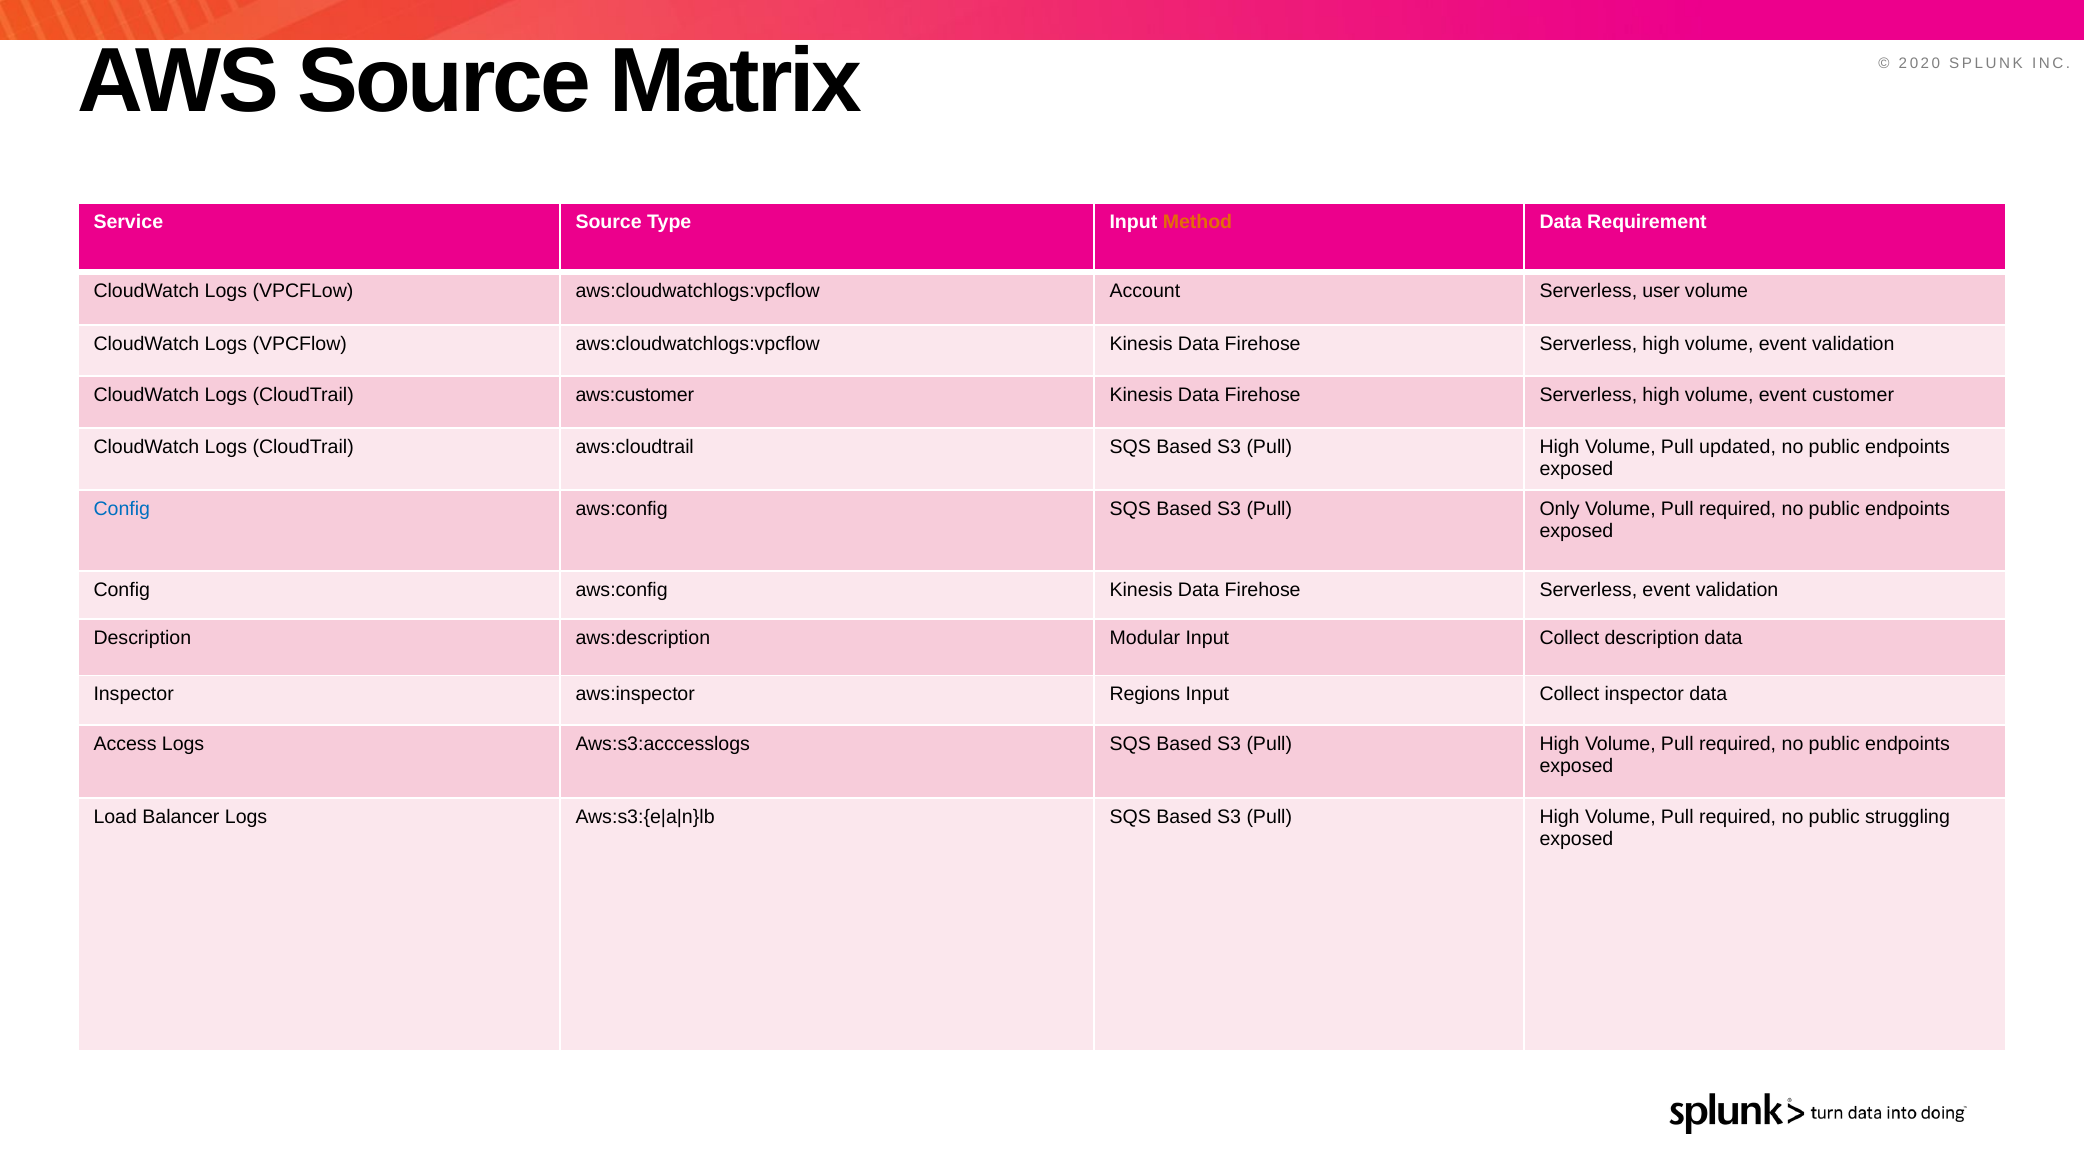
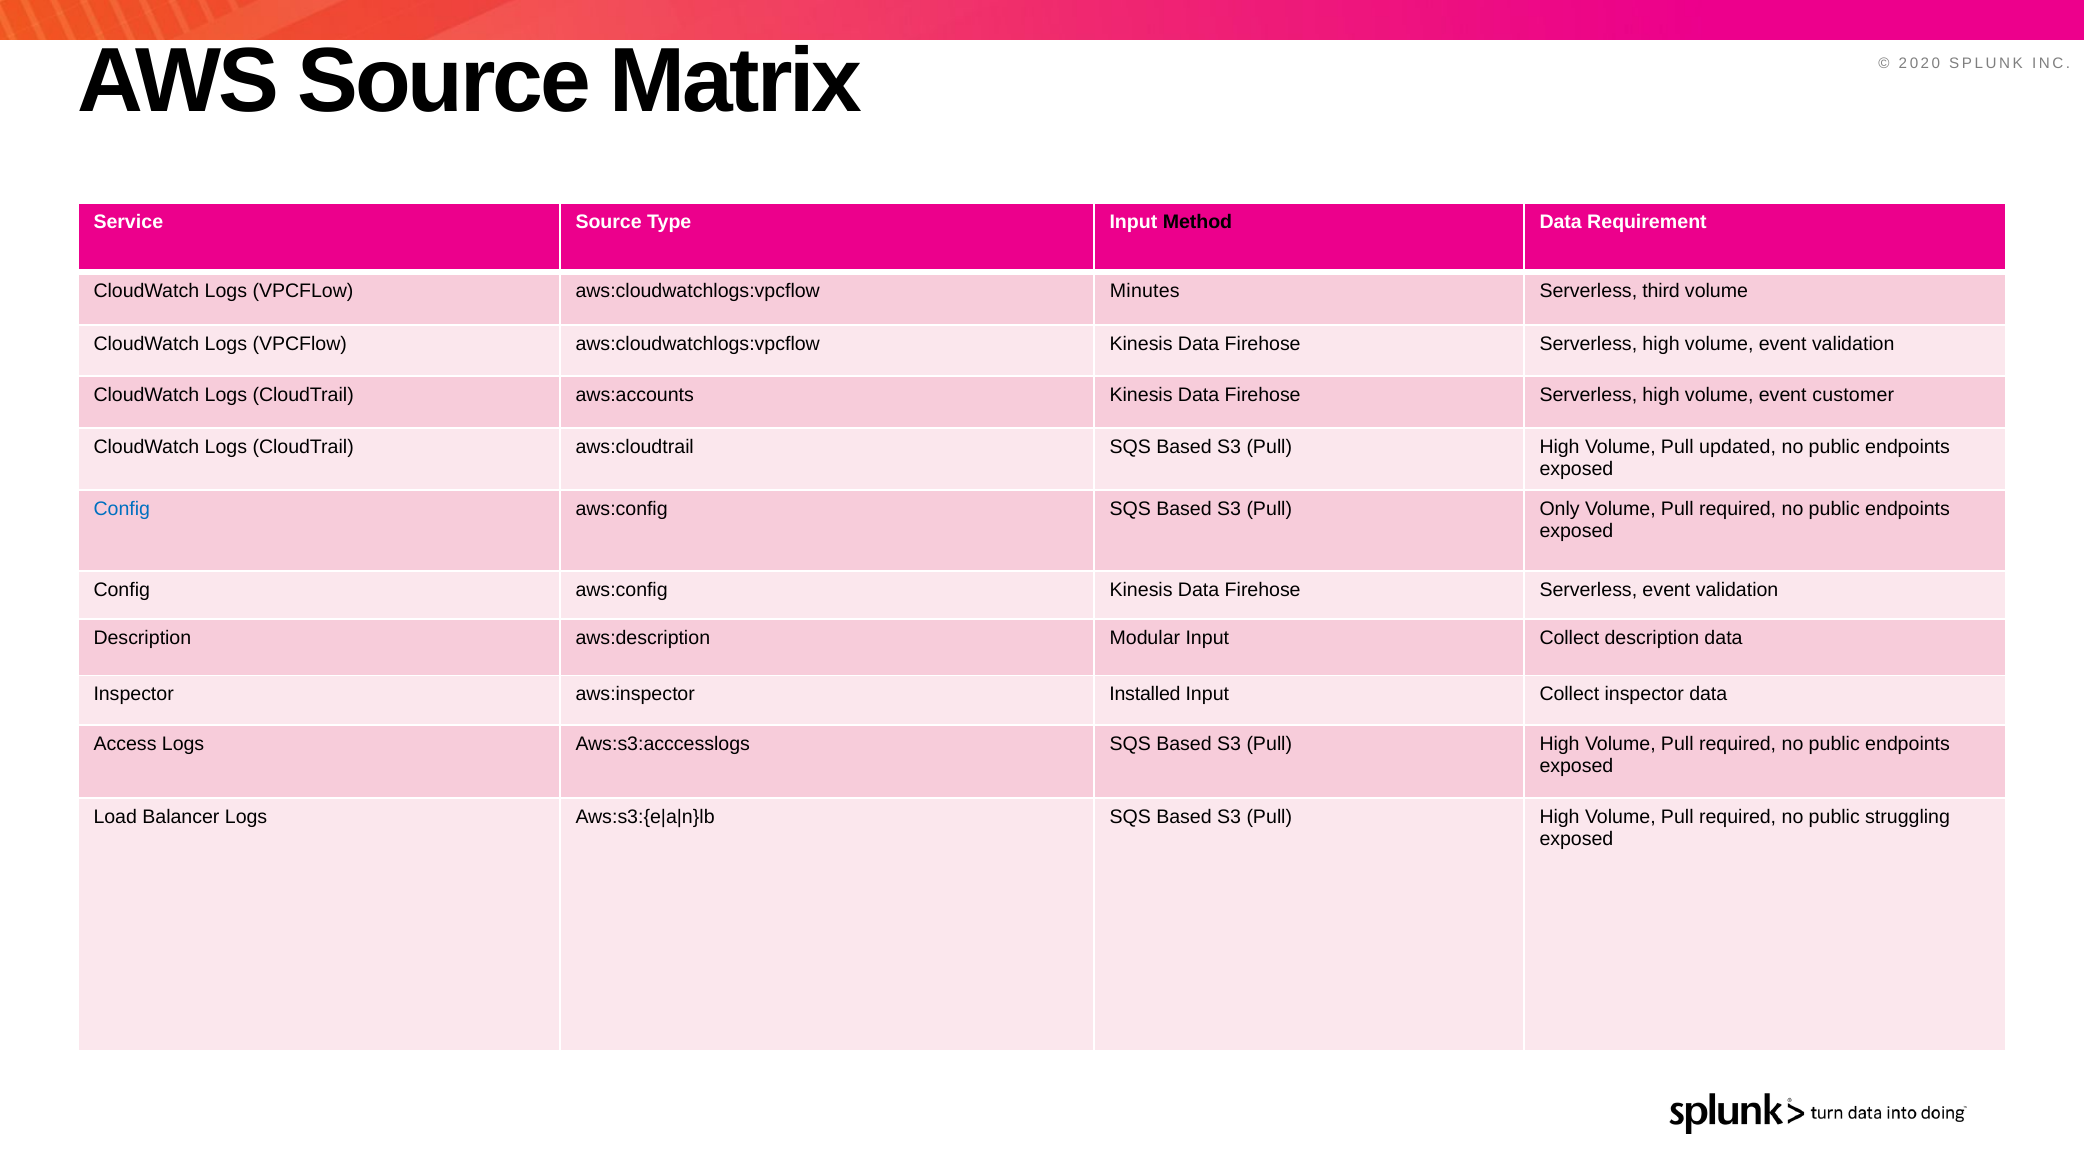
Method colour: orange -> black (1197, 222)
Account: Account -> Minutes (1145, 291)
user: user -> third (1661, 291)
aws:customer: aws:customer -> aws:accounts (635, 395)
Regions: Regions -> Installed (1145, 695)
